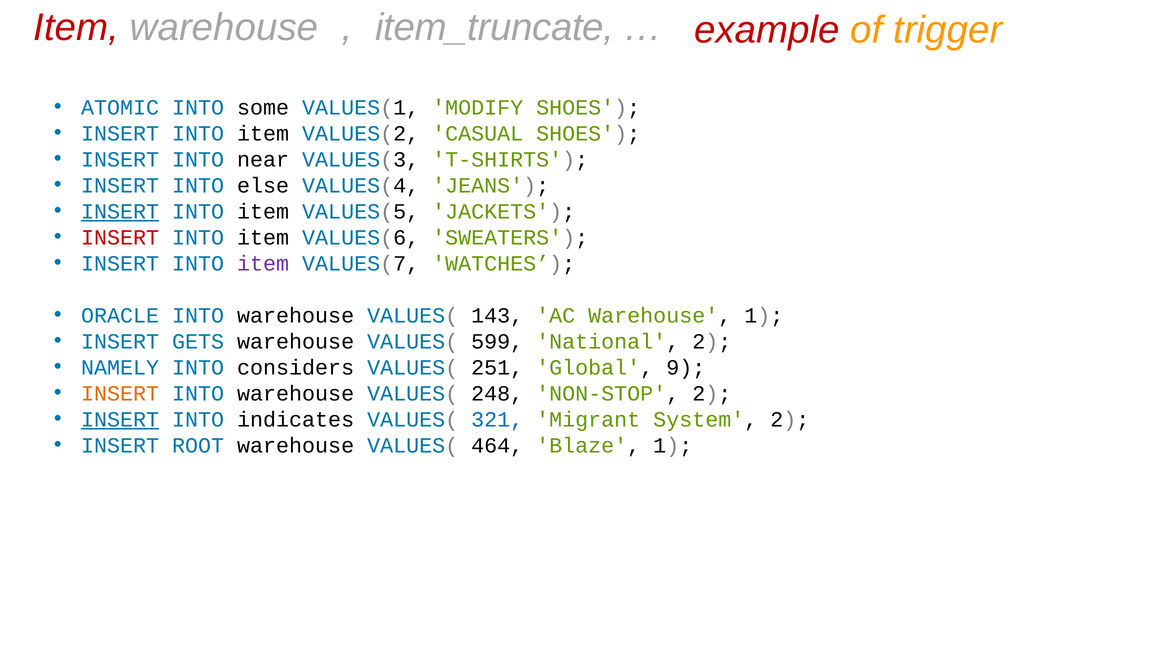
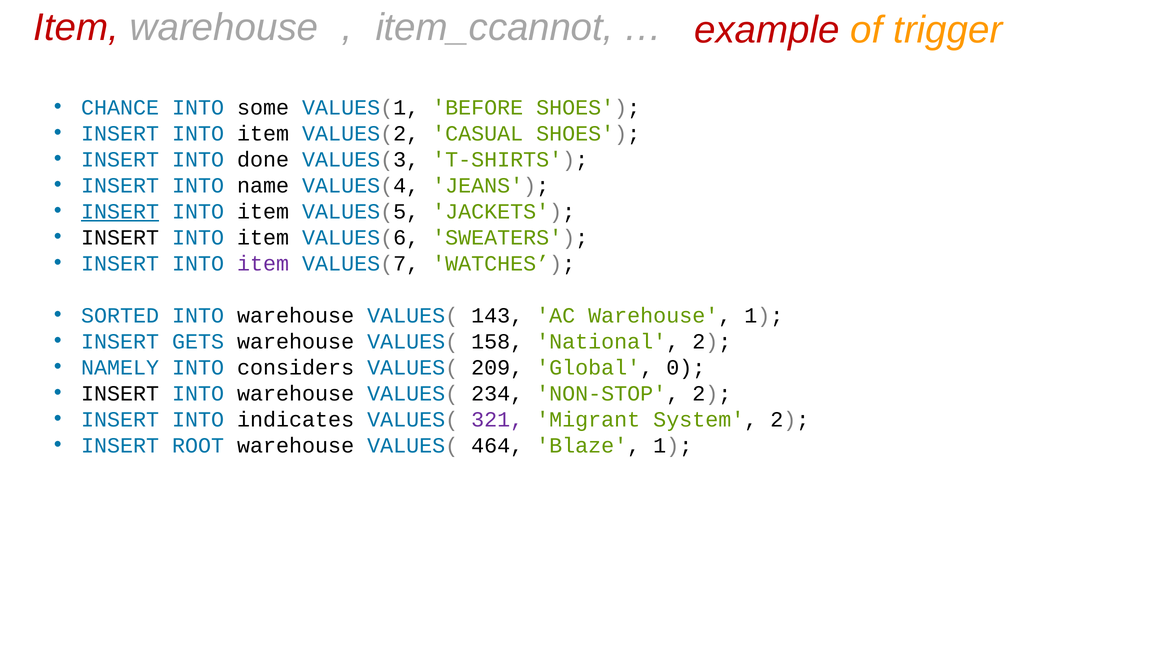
item_truncate: item_truncate -> item_ccannot (494, 27)
ATOMIC: ATOMIC -> CHANCE (120, 108)
MODIFY: MODIFY -> BEFORE (478, 108)
near: near -> done (263, 160)
else: else -> name (263, 186)
INSERT colour: red -> black (120, 238)
ORACLE: ORACLE -> SORTED (120, 316)
599: 599 -> 158 (497, 342)
251: 251 -> 209 (497, 368)
9: 9 -> 0 (686, 368)
INSERT colour: orange -> black (120, 394)
248: 248 -> 234 (497, 394)
INSERT underline: present -> none (120, 420)
321 colour: blue -> purple (497, 420)
